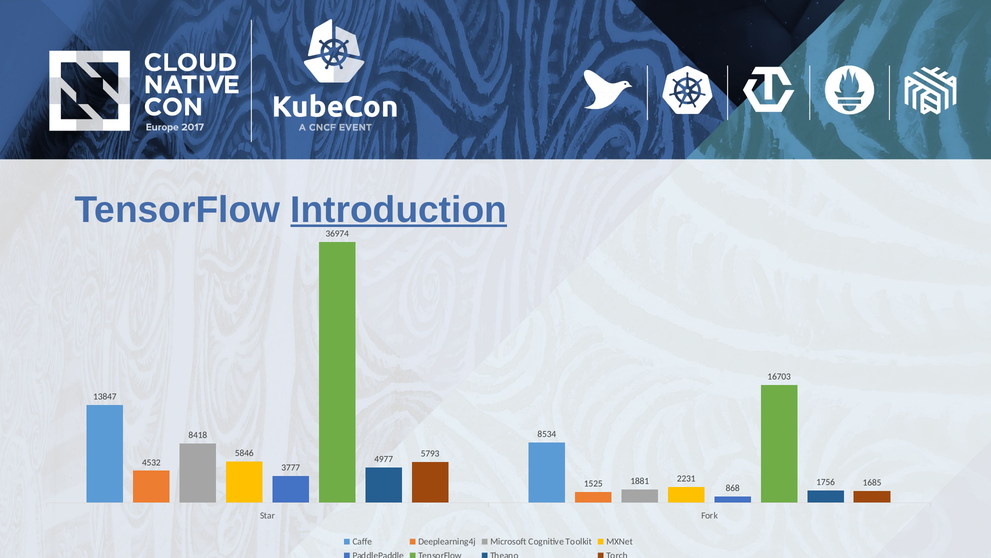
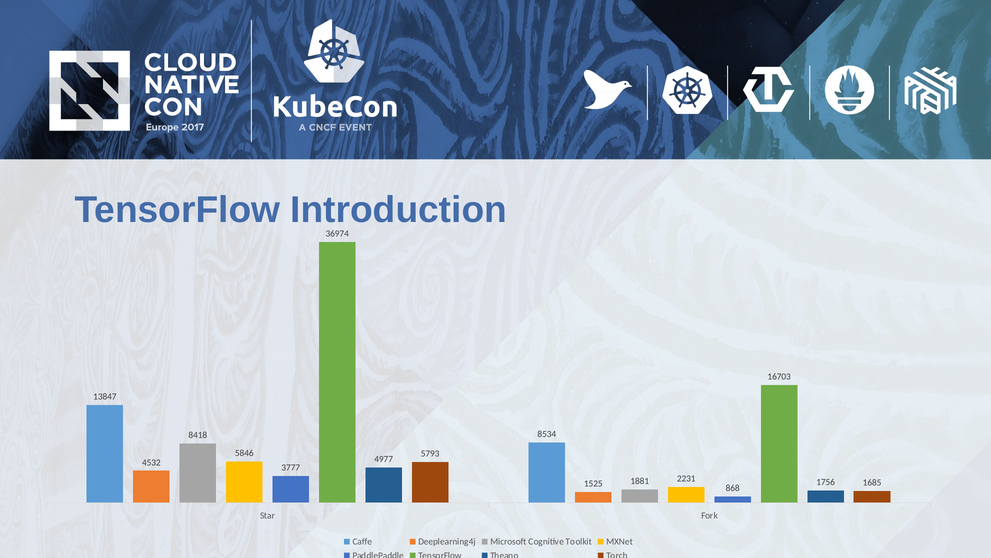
Introduction underline: present -> none (399, 210)
